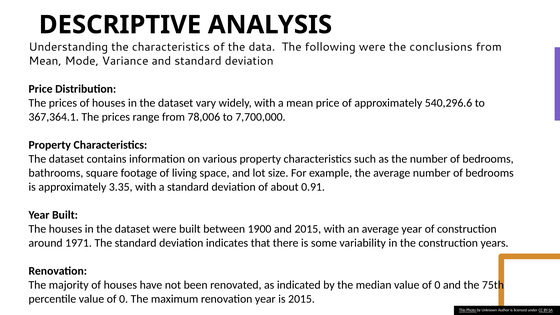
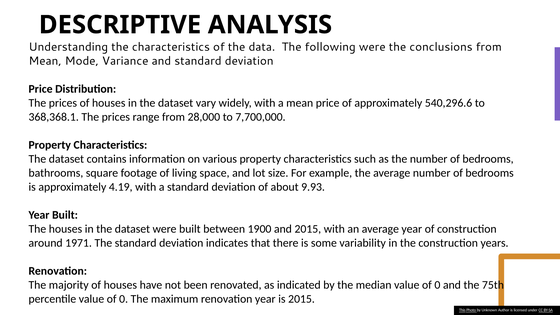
367,364.1: 367,364.1 -> 368,368.1 (54, 117)
78,006: 78,006 -> 28,000 (204, 117)
3.35: 3.35 -> 4.19 (121, 187)
0.91: 0.91 -> 9.93 (313, 187)
